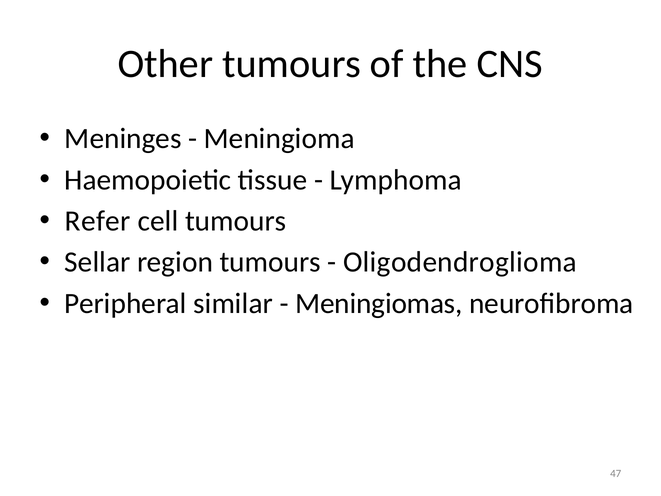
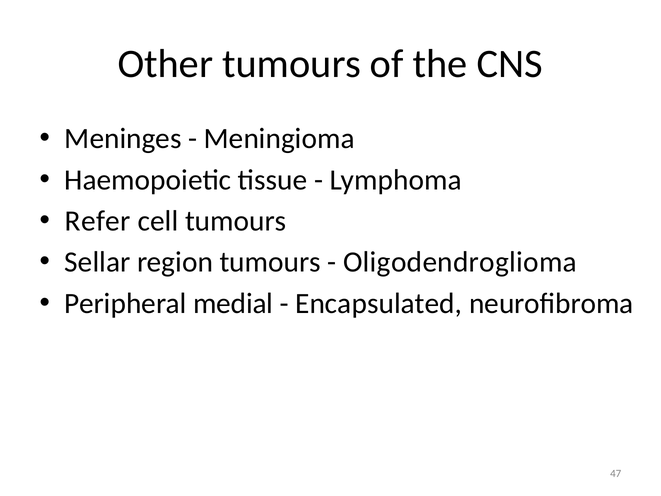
similar: similar -> medial (233, 303)
Meningiomas: Meningiomas -> Encapsulated (379, 303)
